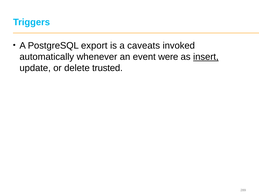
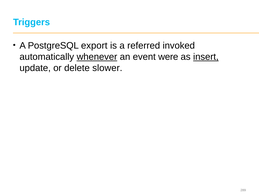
caveats: caveats -> referred (144, 45)
whenever underline: none -> present (97, 57)
trusted: trusted -> slower (107, 68)
